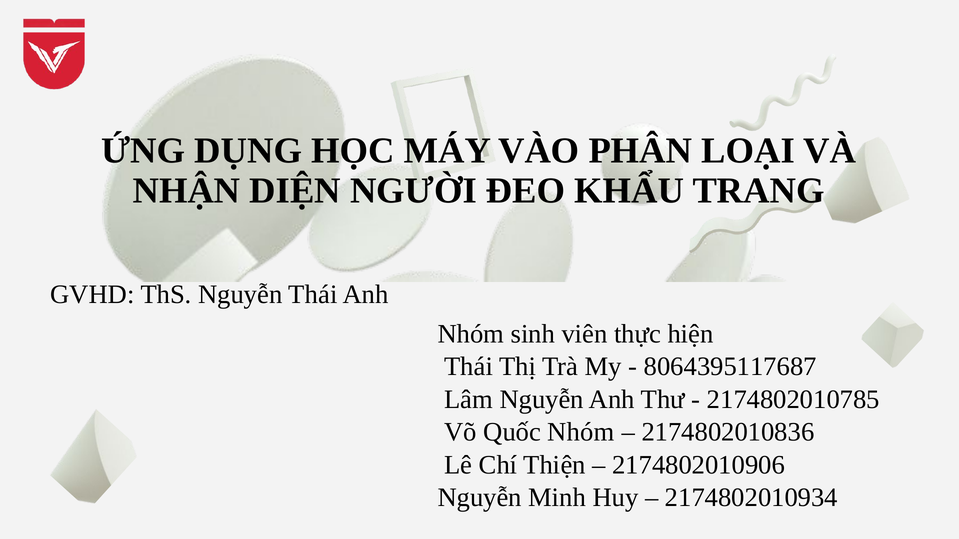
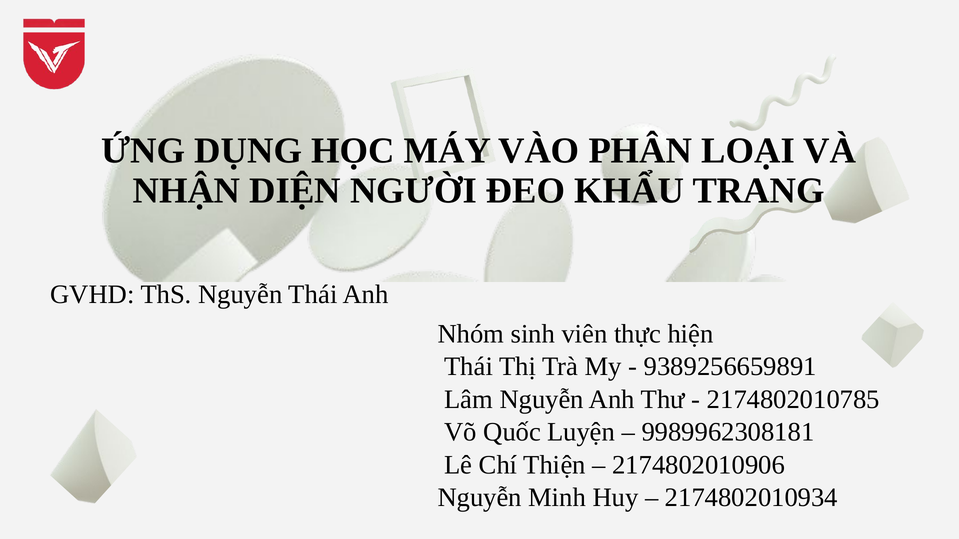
8064395117687: 8064395117687 -> 9389256659891 (730, 367)
Quốc Nhóm: Nhóm -> Luyện (581, 432)
2174802010836: 2174802010836 -> 9989962308181 (728, 432)
